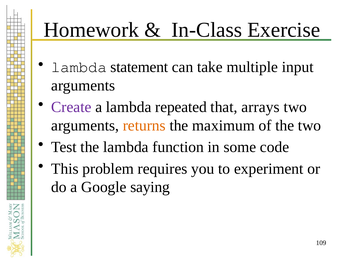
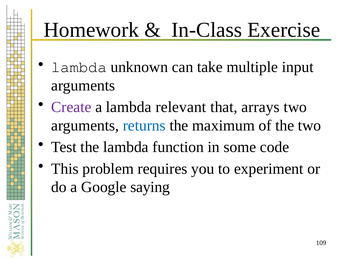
statement: statement -> unknown (139, 67)
repeated: repeated -> relevant (181, 107)
returns colour: orange -> blue (144, 126)
